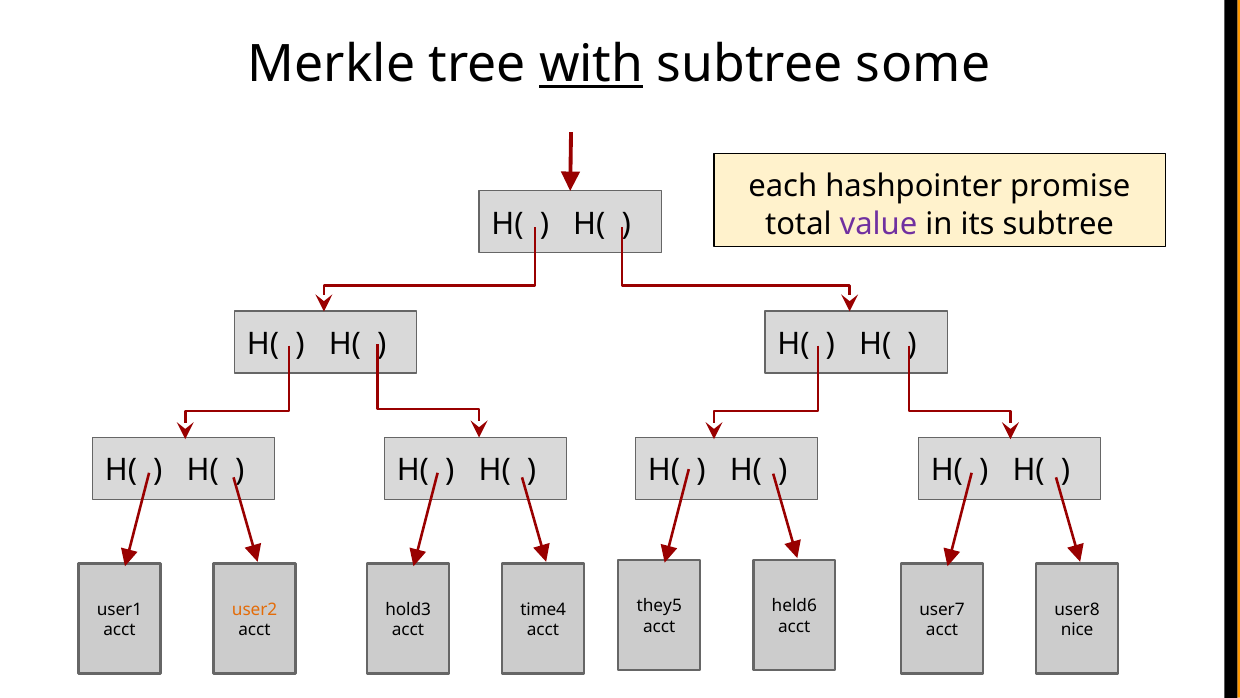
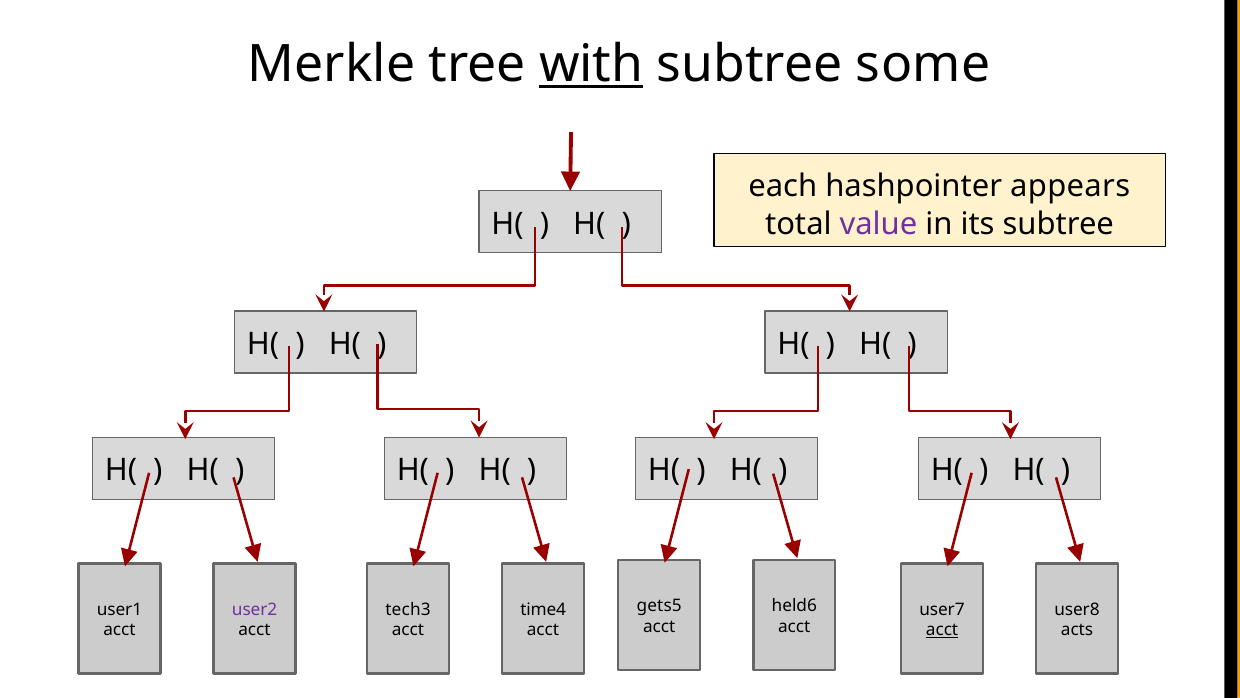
promise: promise -> appears (1070, 186)
they5: they5 -> gets5 (659, 605)
user2 colour: orange -> purple (255, 609)
hold3: hold3 -> tech3 (408, 609)
acct underline: none -> present (942, 630)
nice: nice -> acts (1077, 630)
